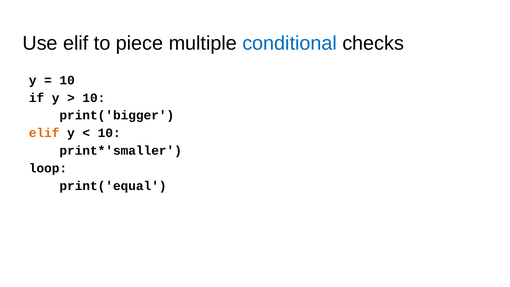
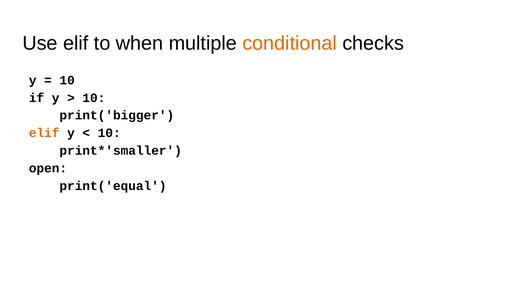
piece: piece -> when (140, 43)
conditional colour: blue -> orange (290, 43)
loop: loop -> open (48, 168)
